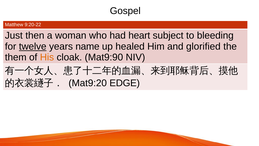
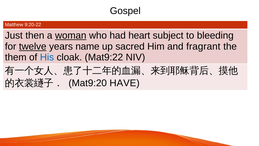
woman underline: none -> present (71, 35)
healed: healed -> sacred (130, 46)
glorified: glorified -> fragrant (203, 46)
His colour: orange -> blue (47, 57)
Mat9:90: Mat9:90 -> Mat9:22 (104, 57)
EDGE: EDGE -> HAVE (125, 83)
